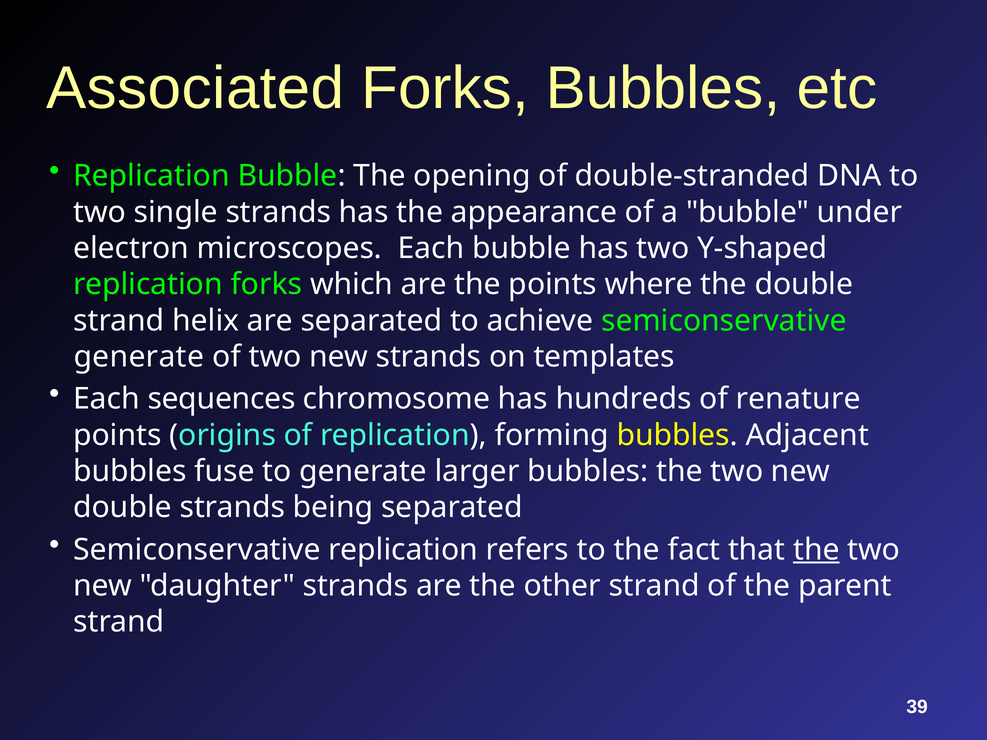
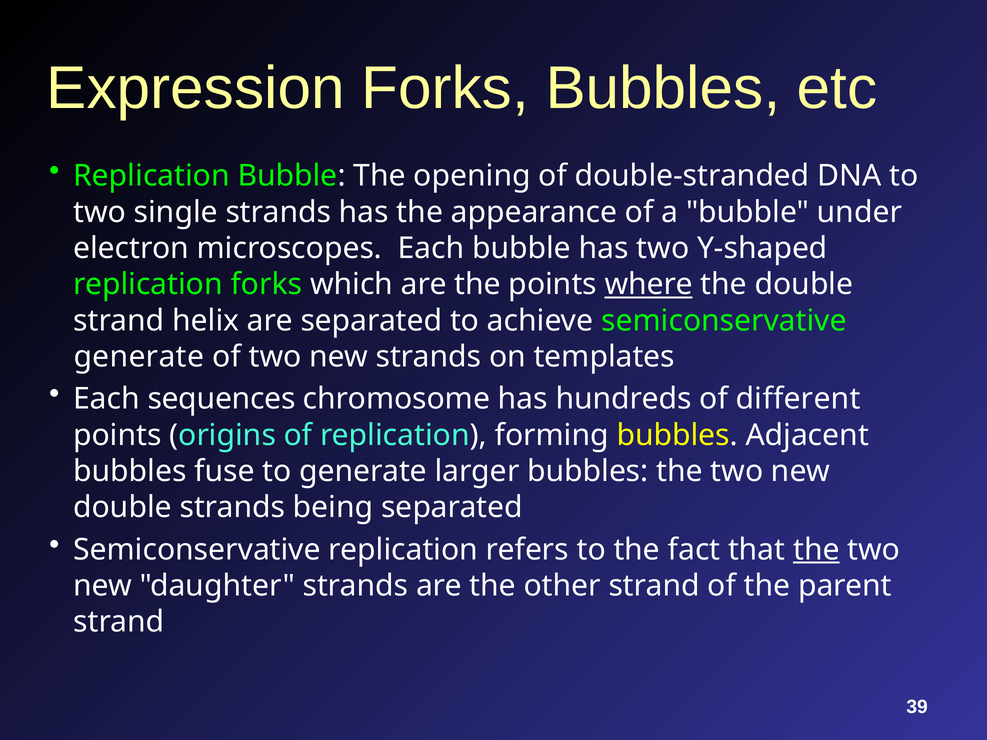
Associated: Associated -> Expression (196, 89)
where underline: none -> present (649, 285)
renature: renature -> different (798, 399)
